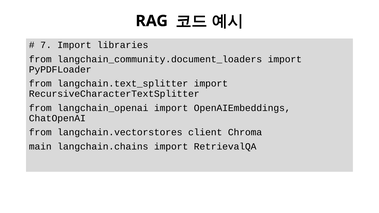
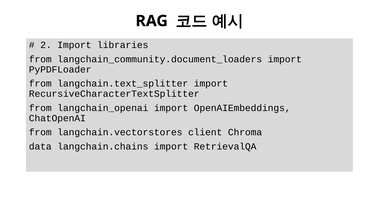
7: 7 -> 2 (46, 45)
main: main -> data (40, 147)
